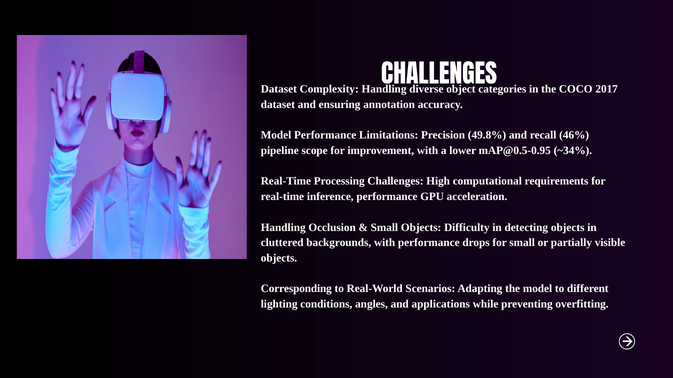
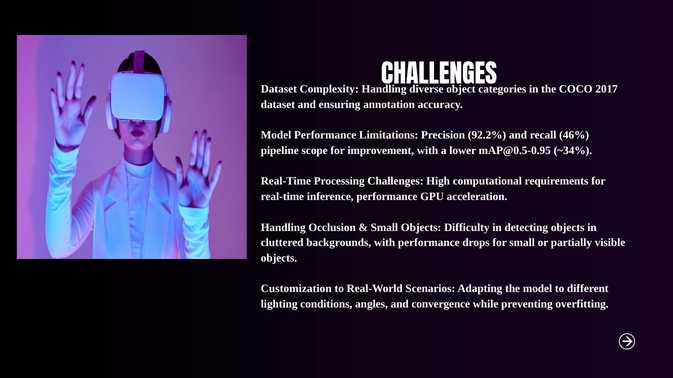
49.8%: 49.8% -> 92.2% (487, 135)
Corresponding: Corresponding -> Customization (296, 289)
applications: applications -> convergence (441, 304)
